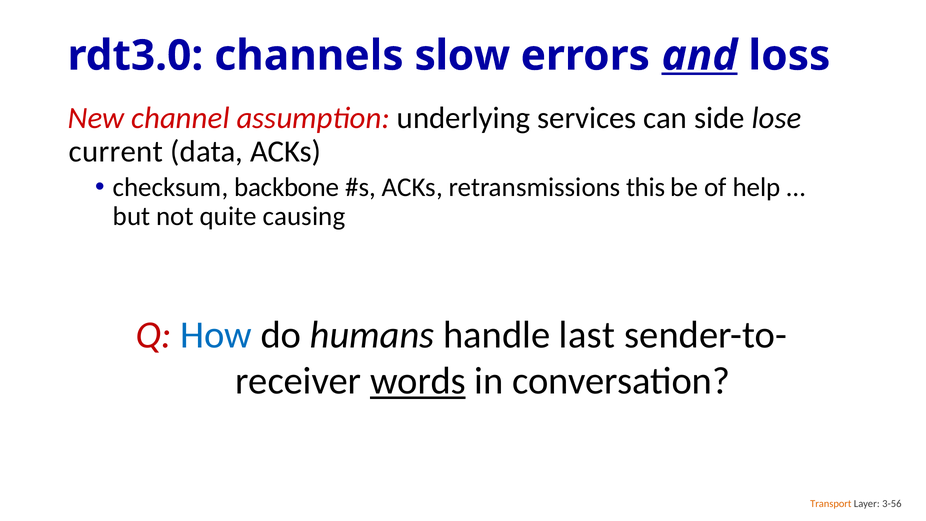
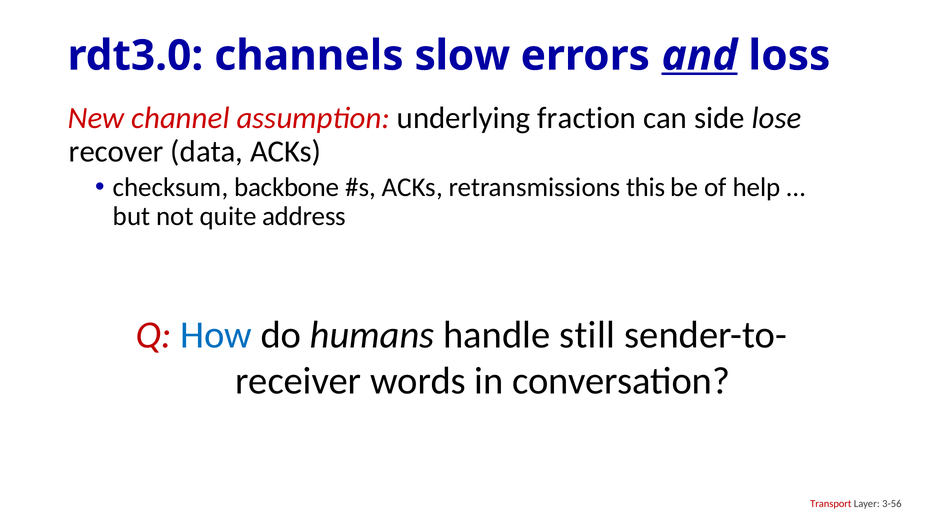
services: services -> fraction (587, 118)
current: current -> recover (116, 151)
causing: causing -> address (304, 217)
last: last -> still (587, 335)
words underline: present -> none (418, 381)
Transport colour: orange -> red (831, 504)
